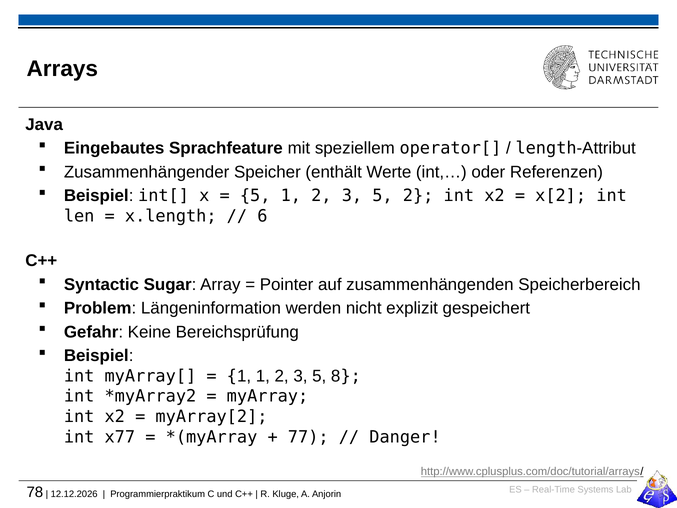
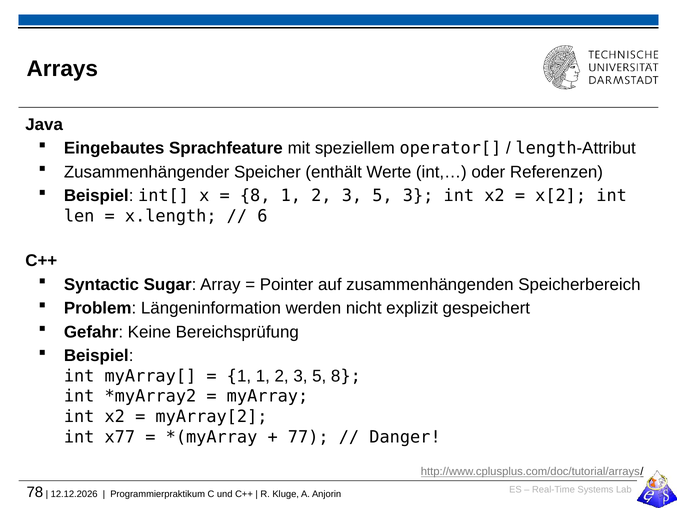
5: 5 -> 8 (255, 196)
5 2: 2 -> 3 (418, 196)
